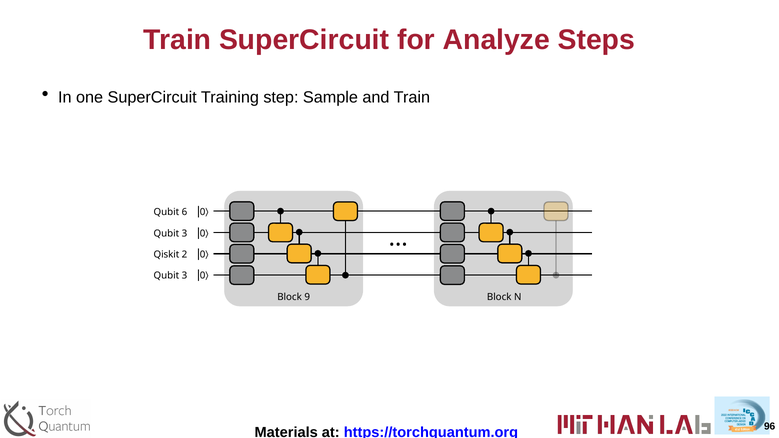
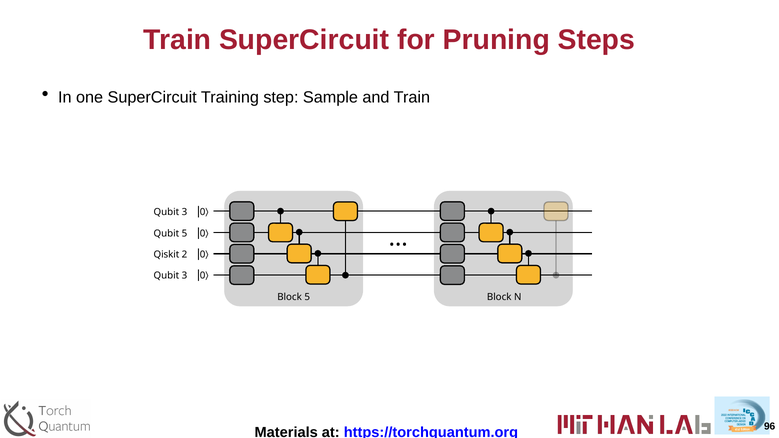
Analyze: Analyze -> Pruning (496, 40)
6: 6 -> 3 (185, 212)
3: 3 -> 5 (185, 233)
Block 9: 9 -> 5 (307, 297)
